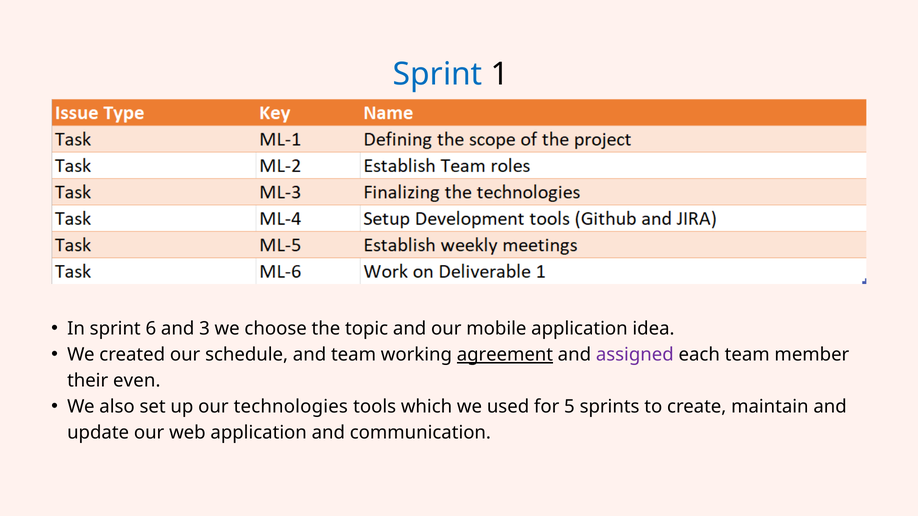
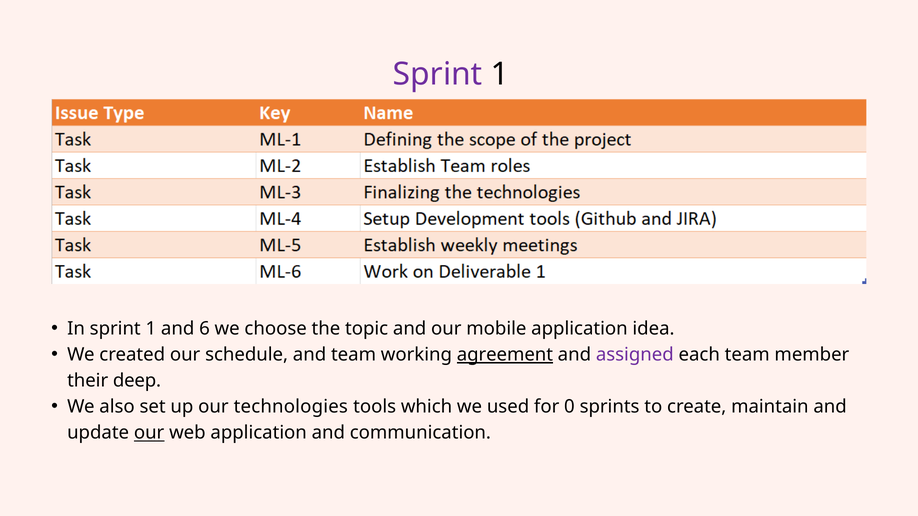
Sprint colour: blue -> purple (438, 74)
In sprint 6: 6 -> 1 (151, 329)
3: 3 -> 6 (204, 329)
even: even -> deep (137, 381)
5: 5 -> 0 (569, 407)
our underline: none -> present (149, 433)
